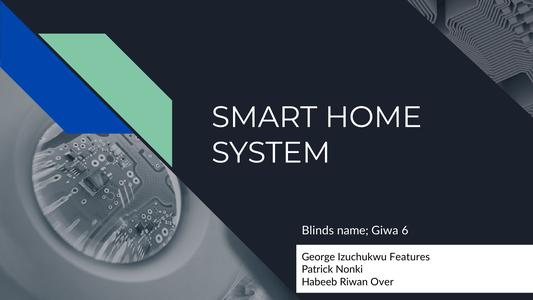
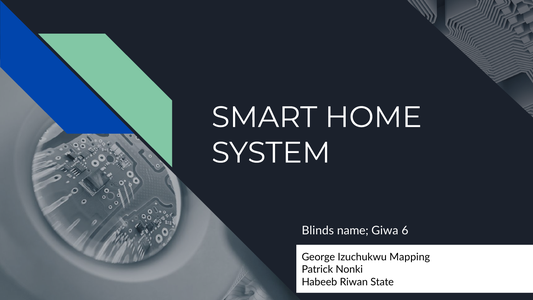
Features: Features -> Mapping (410, 257)
Over: Over -> State (382, 282)
